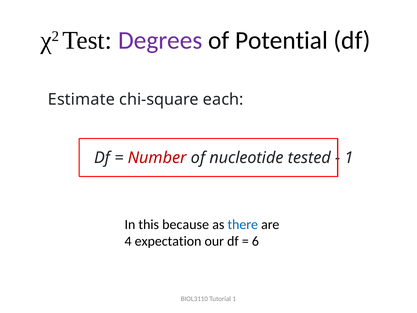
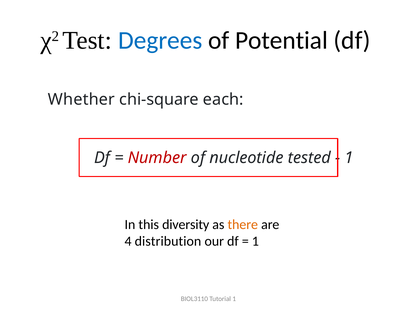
Degrees colour: purple -> blue (160, 40)
Estimate: Estimate -> Whether (81, 99)
because: because -> diversity (186, 224)
there colour: blue -> orange (243, 224)
expectation: expectation -> distribution (168, 241)
6: 6 -> 1 (255, 241)
